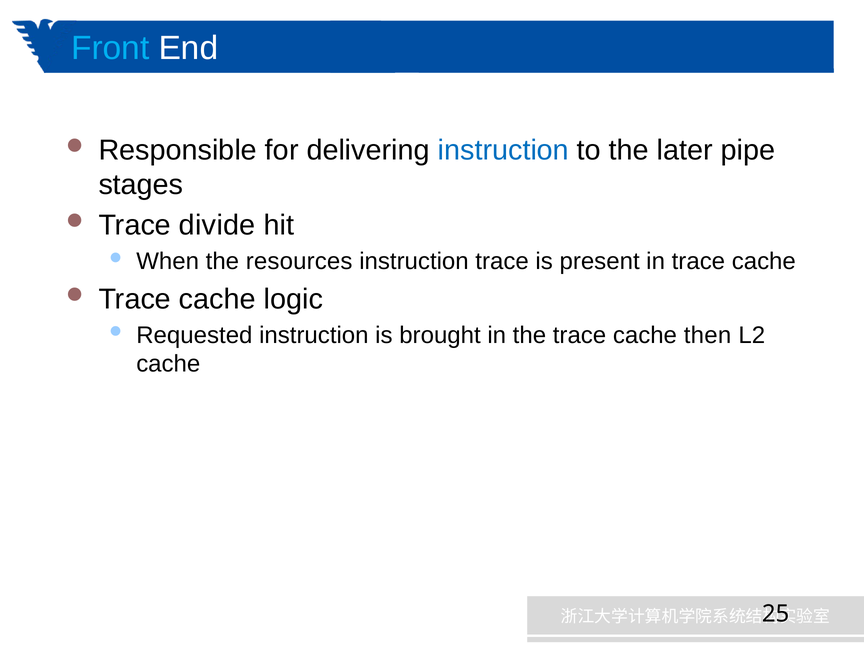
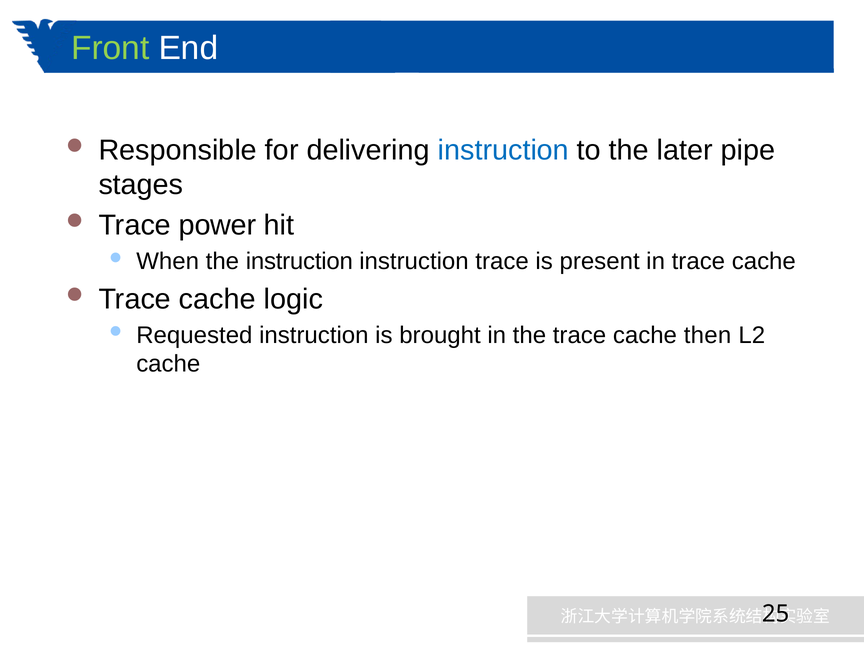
Front colour: light blue -> light green (110, 48)
divide: divide -> power (217, 225)
the resources: resources -> instruction (299, 261)
